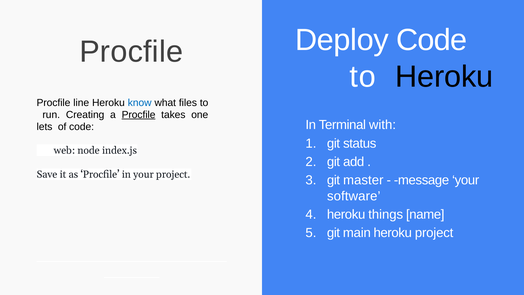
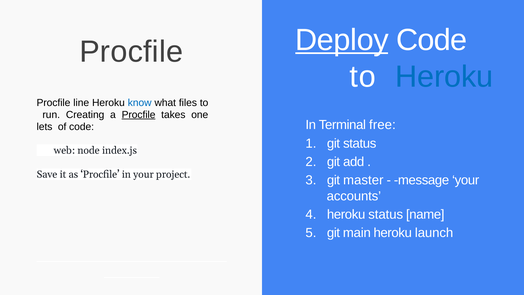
Deploy underline: none -> present (342, 40)
Heroku colour: black -> blue (444, 77)
with: with -> free (382, 125)
software: software -> accounts (354, 196)
heroku things: things -> status (386, 214)
heroku project: project -> launch (434, 233)
